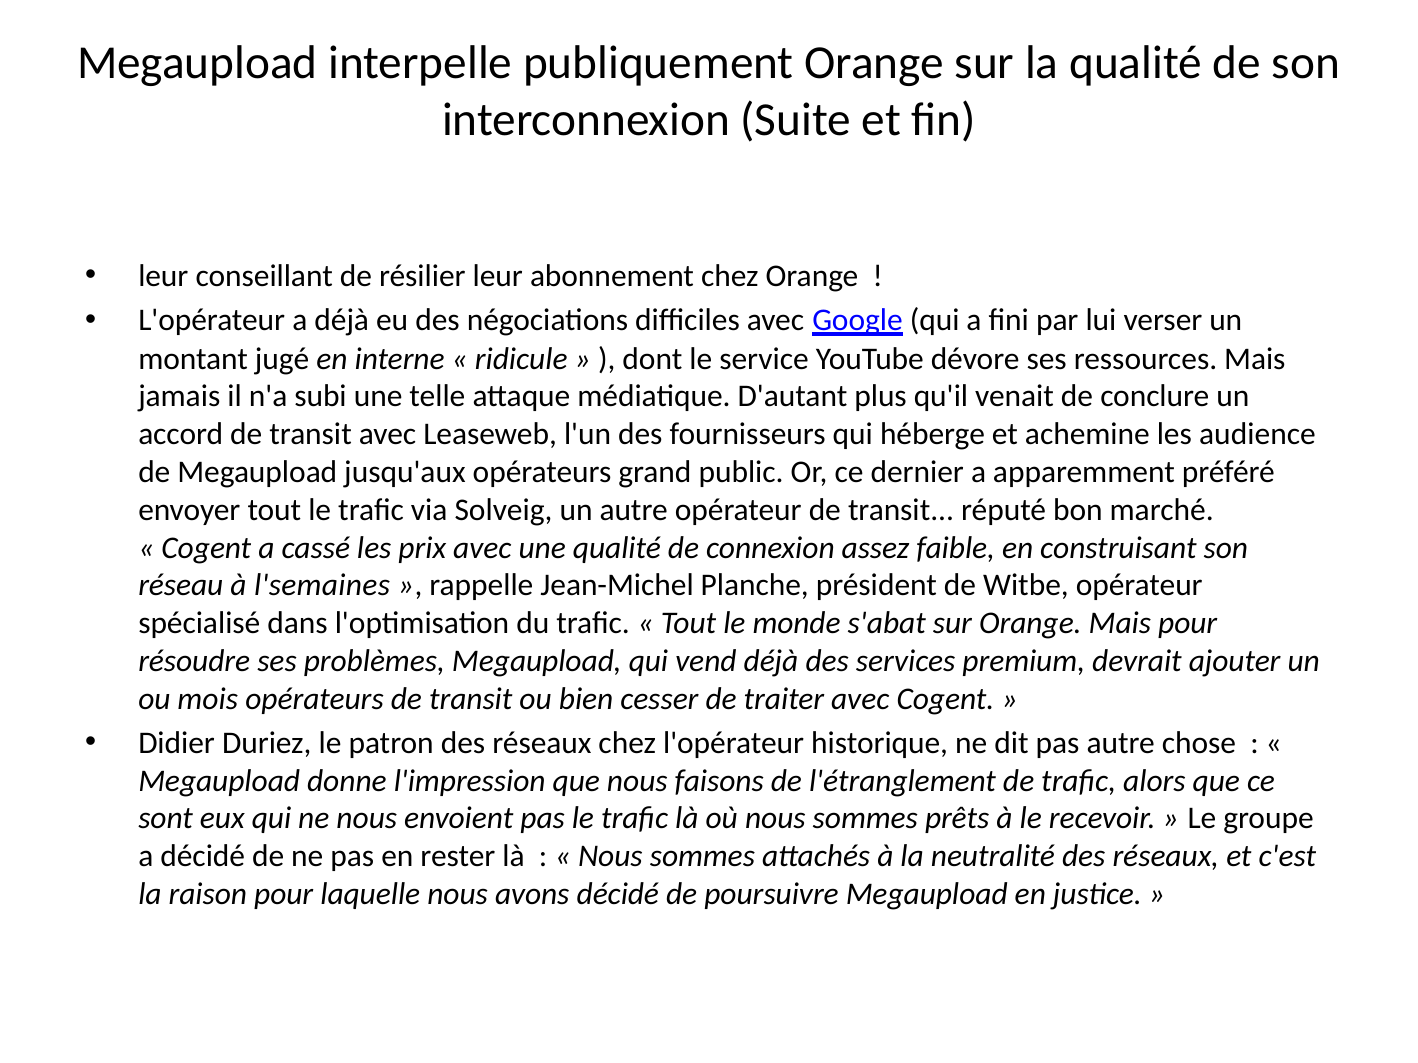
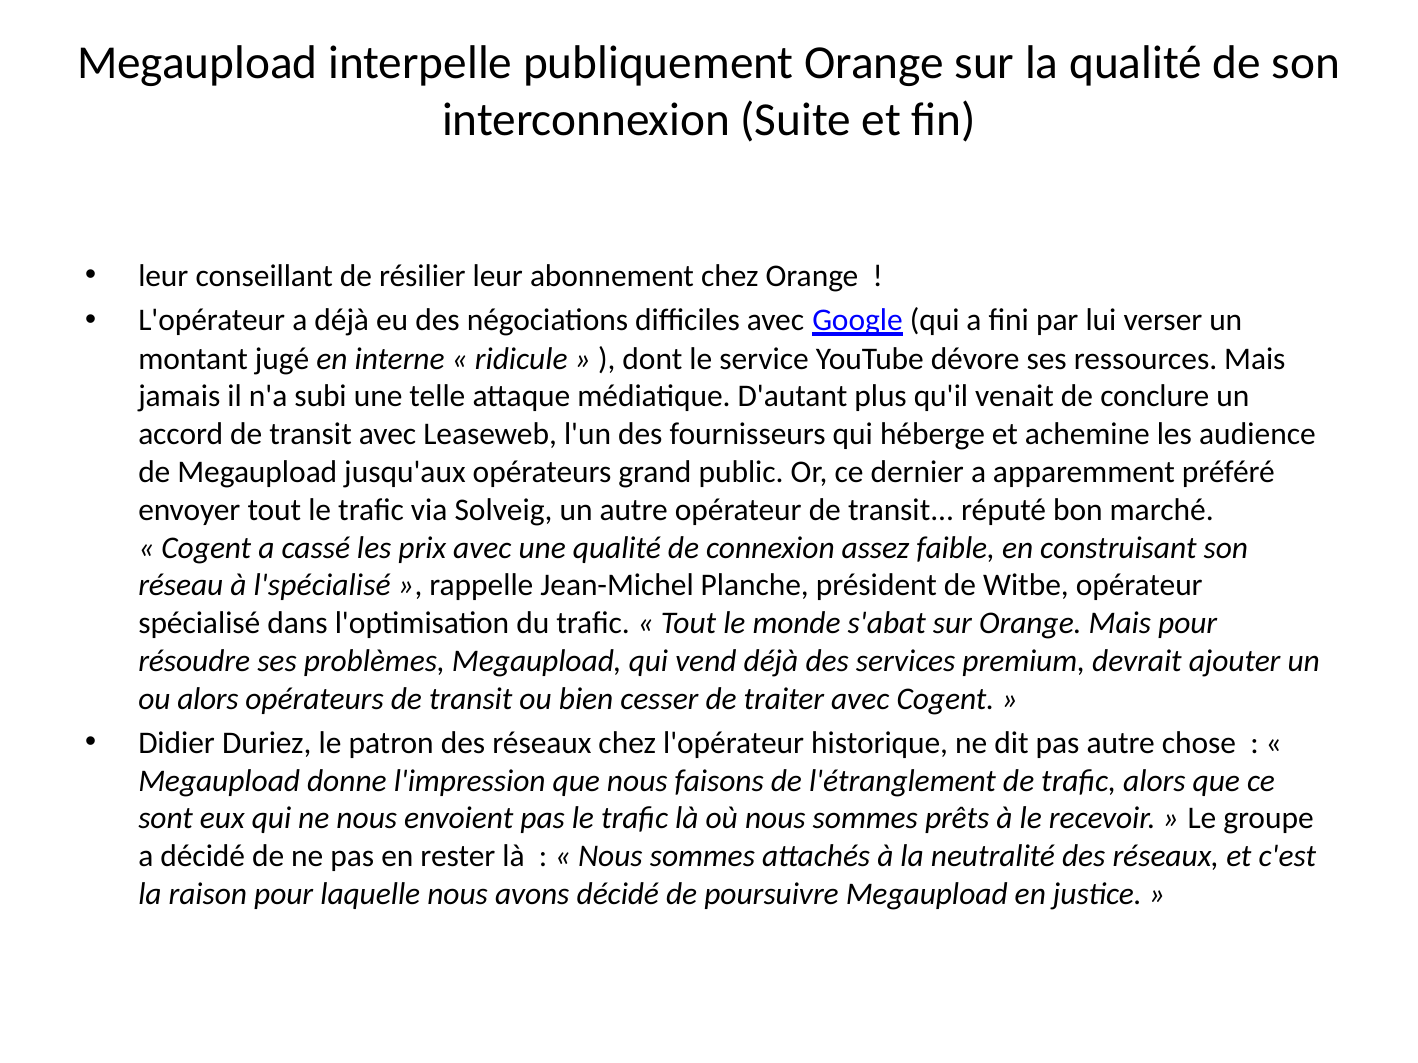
l'semaines: l'semaines -> l'spécialisé (322, 586)
ou mois: mois -> alors (208, 699)
